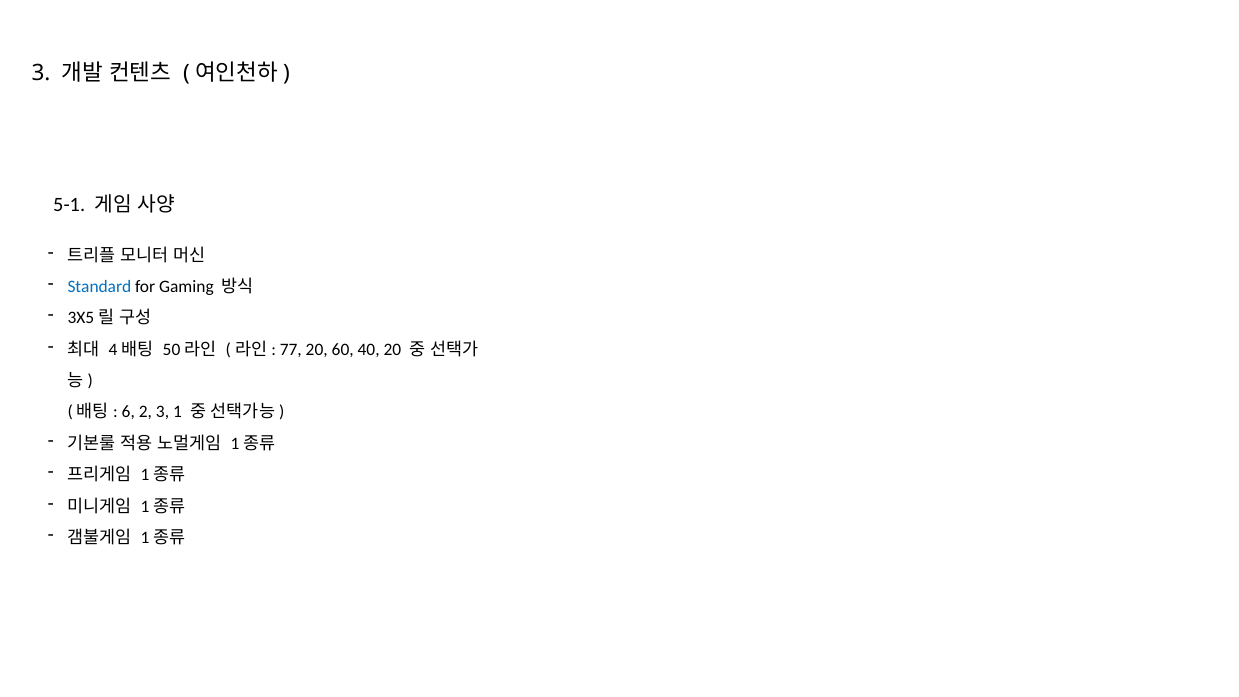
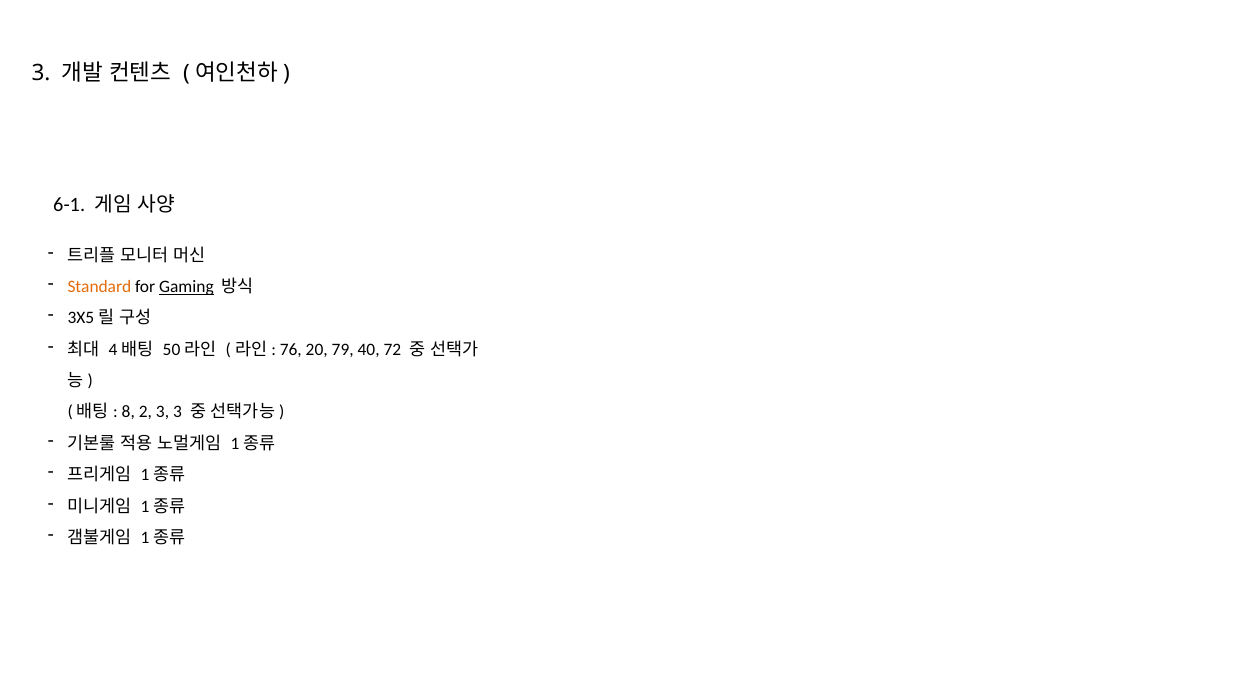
5-1: 5-1 -> 6-1 (69, 204)
Standard colour: blue -> orange (99, 287)
Gaming underline: none -> present (186, 287)
77: 77 -> 76 (291, 349)
60: 60 -> 79 (343, 349)
40 20: 20 -> 72 (392, 349)
6: 6 -> 8 (128, 412)
3 1: 1 -> 3 (177, 412)
